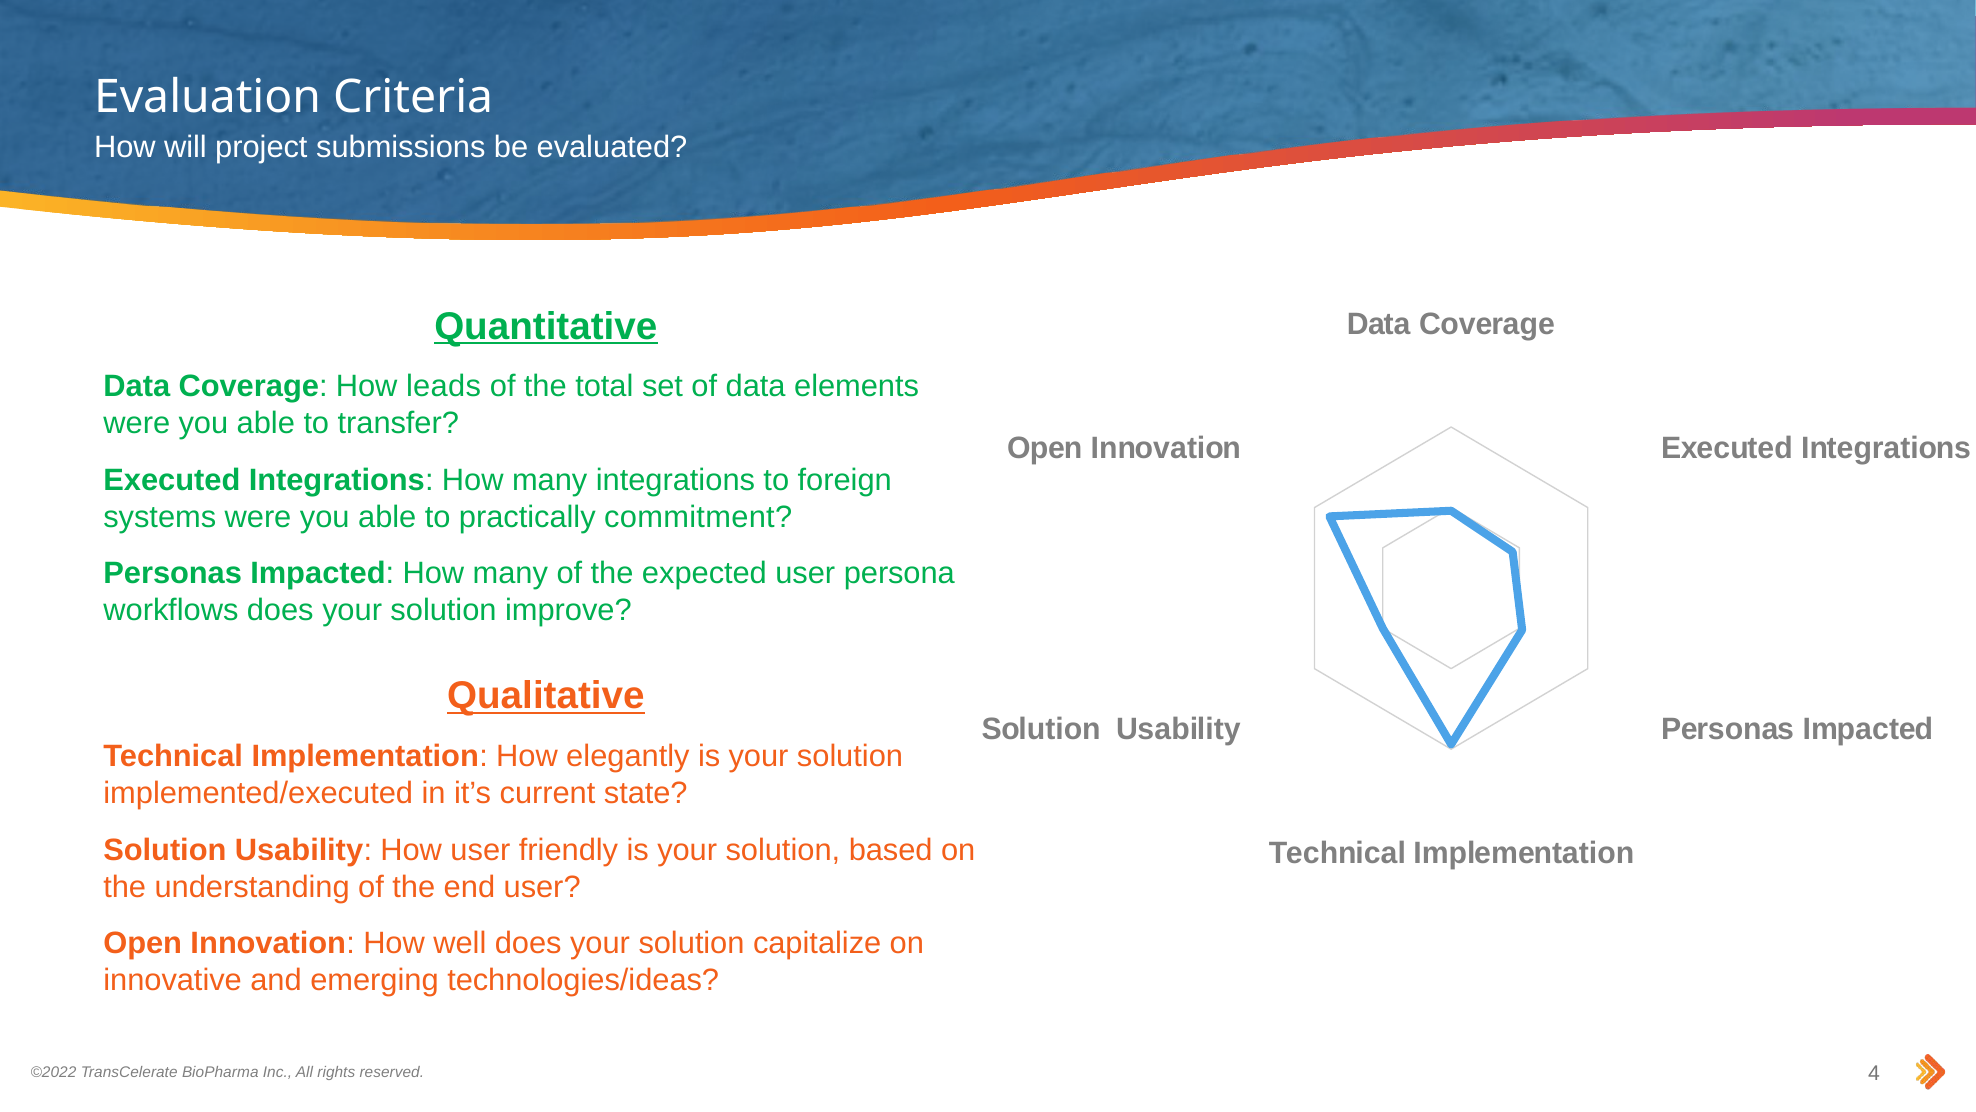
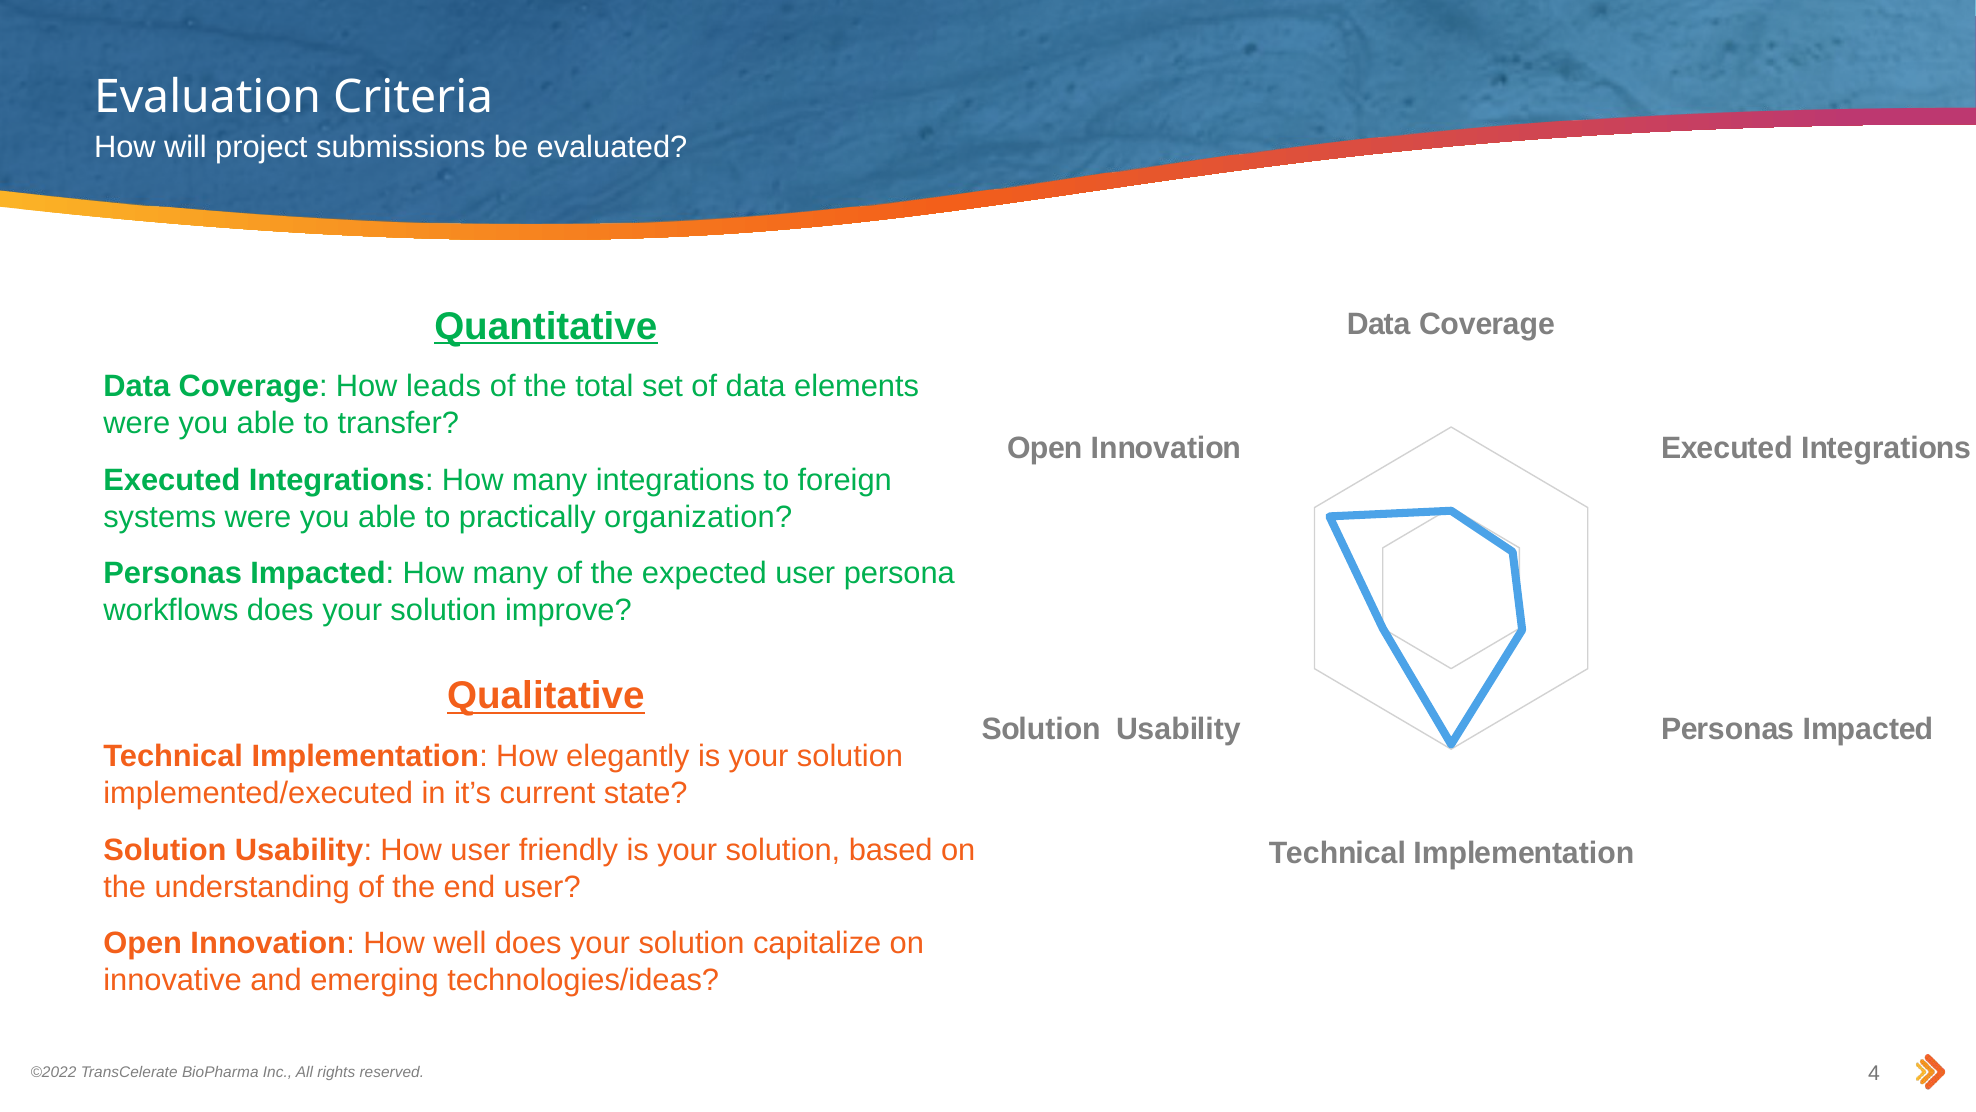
commitment: commitment -> organization (698, 517)
